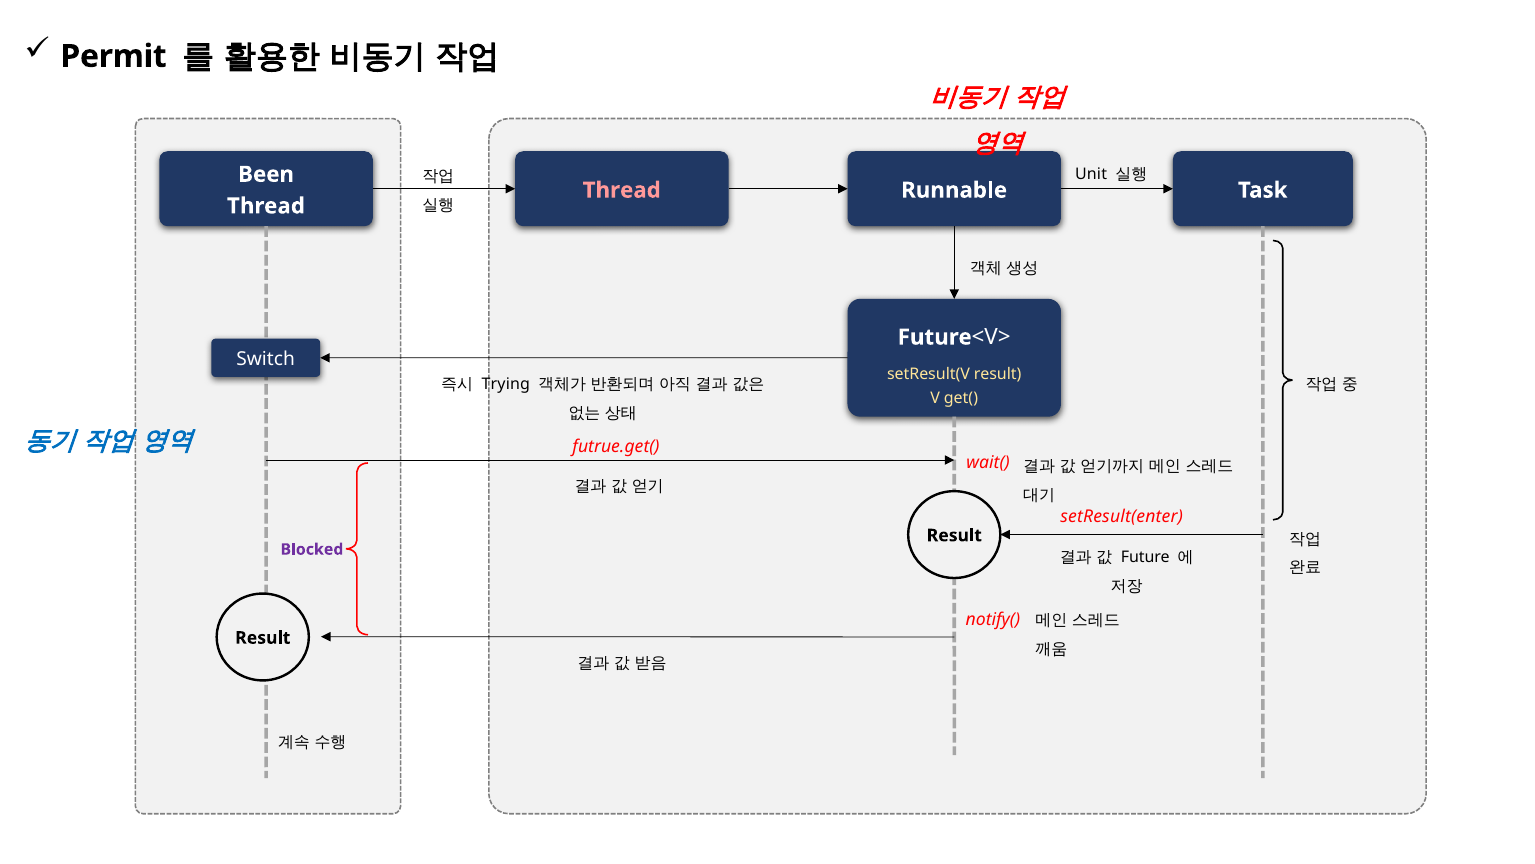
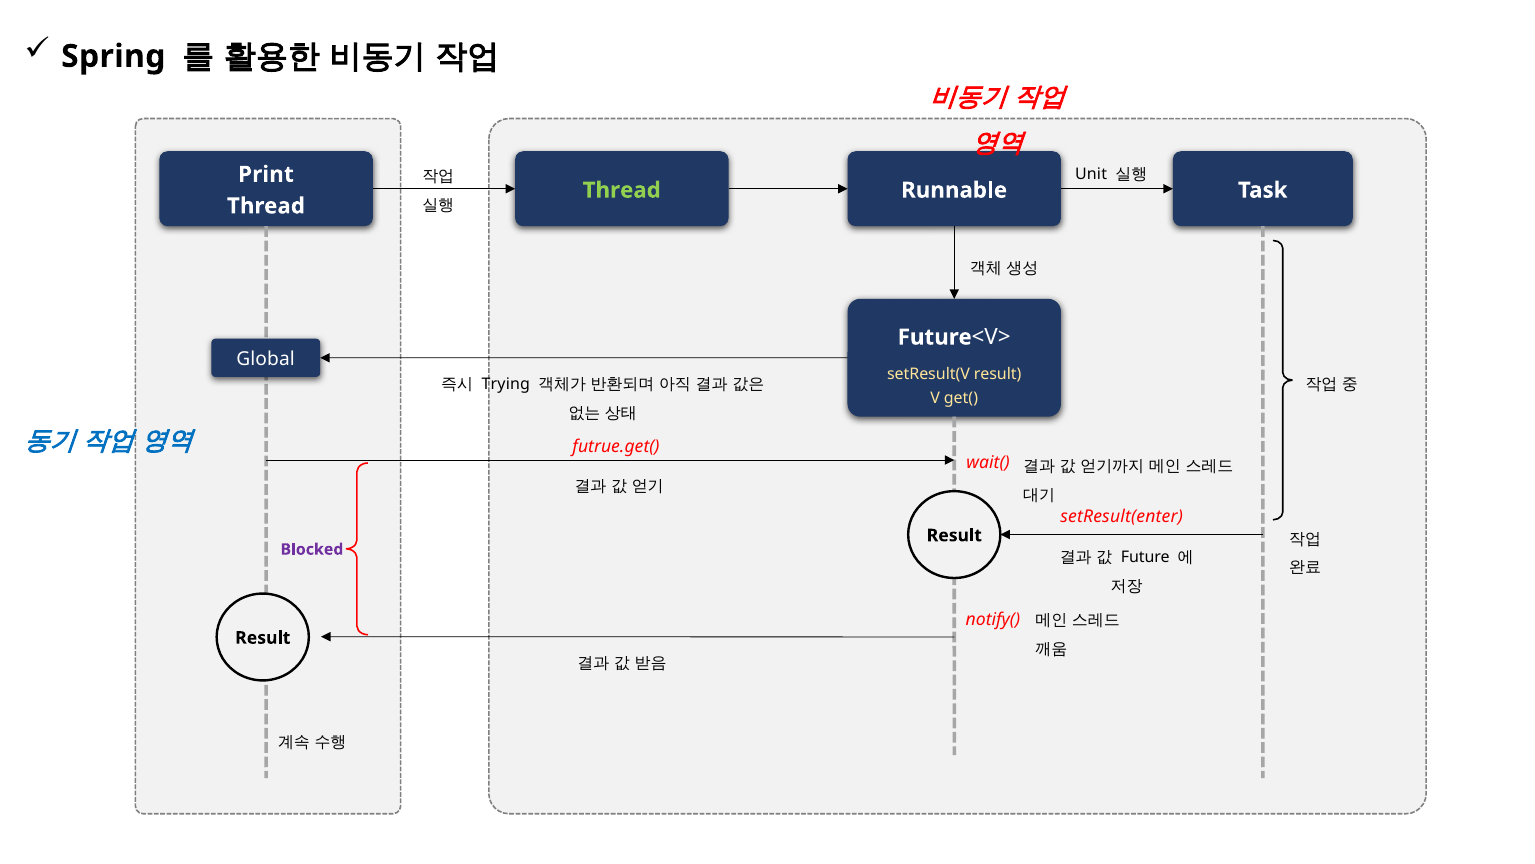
Permit: Permit -> Spring (113, 56)
Been: Been -> Print (266, 174)
Thread colour: pink -> light green (622, 190)
Switch: Switch -> Global (266, 359)
